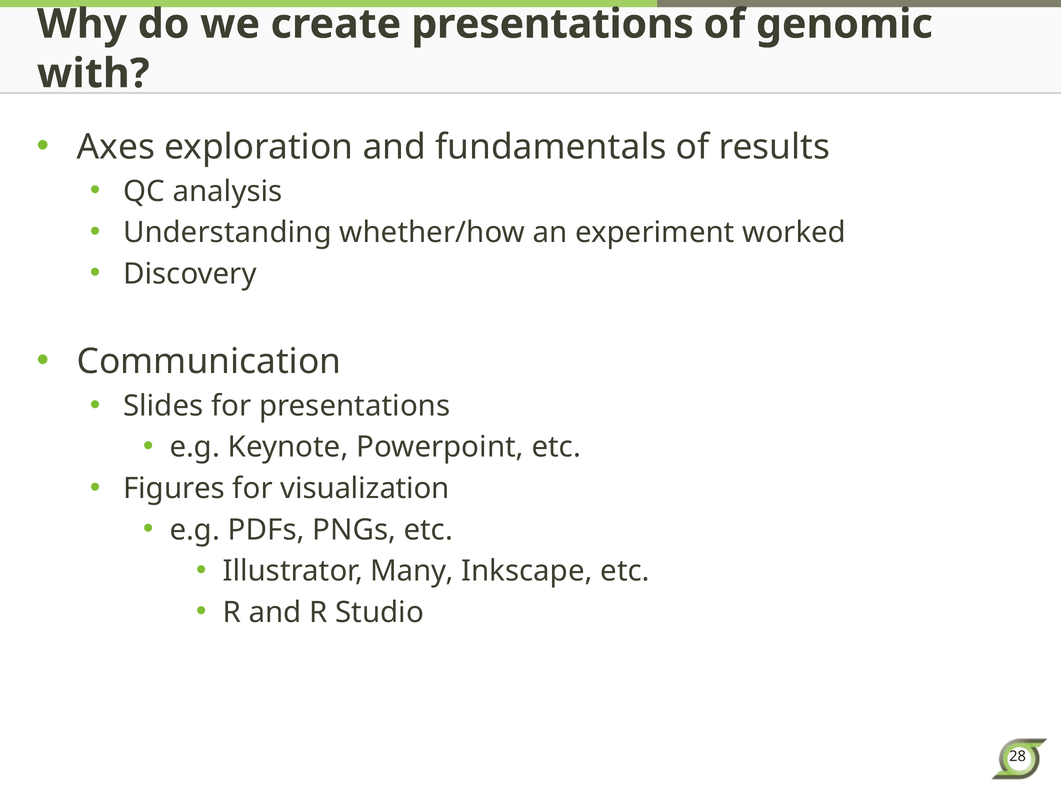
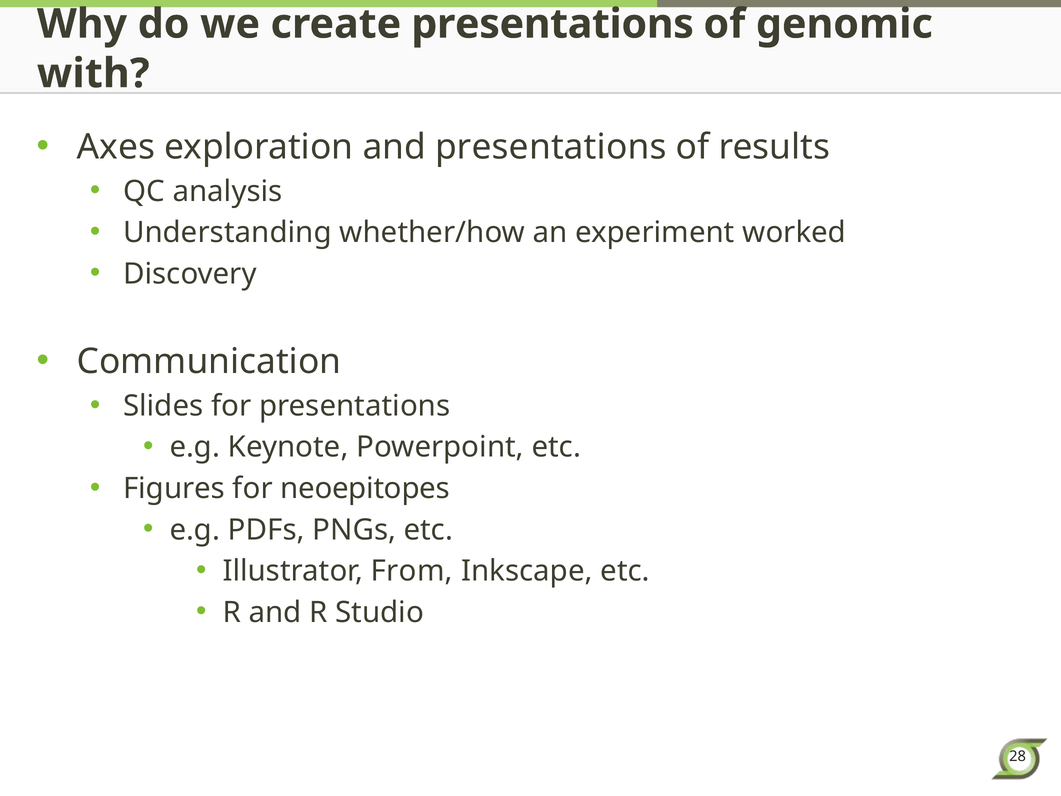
and fundamentals: fundamentals -> presentations (551, 147)
visualization: visualization -> neoepitopes (365, 488)
Many: Many -> From (412, 571)
